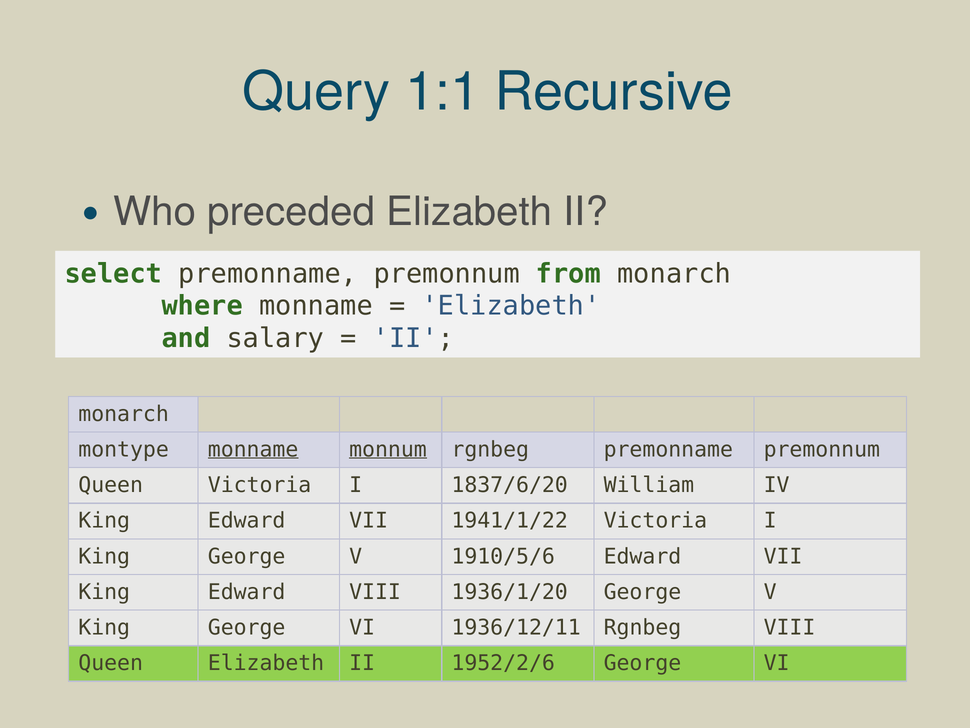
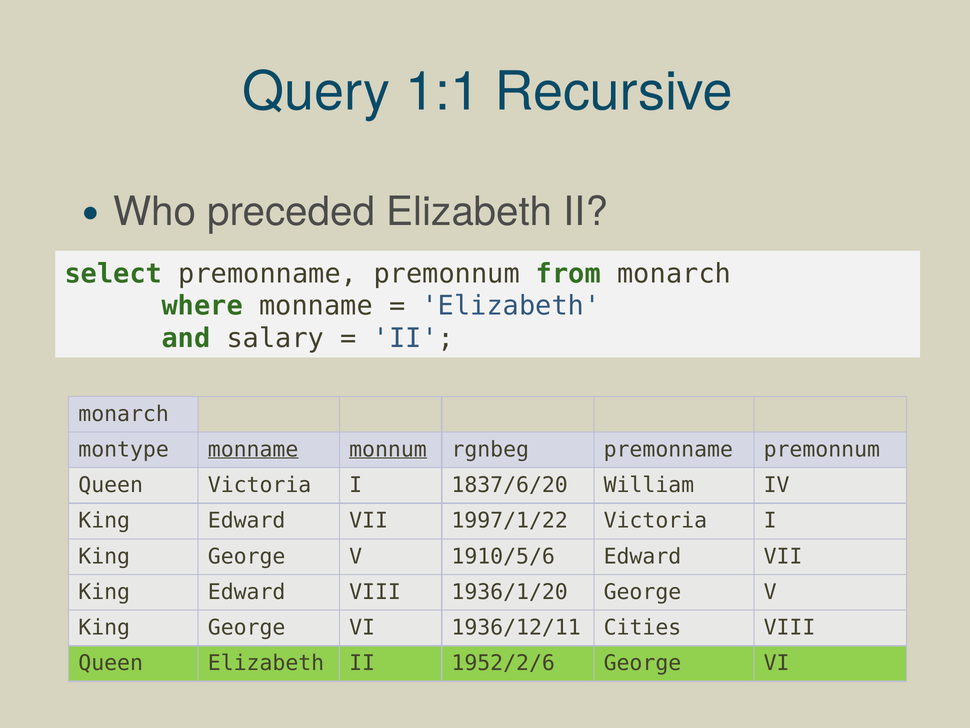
1941/1/22: 1941/1/22 -> 1997/1/22 (510, 521)
1936/12/11 Rgnbeg: Rgnbeg -> Cities (642, 627)
